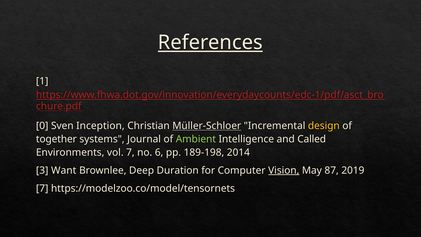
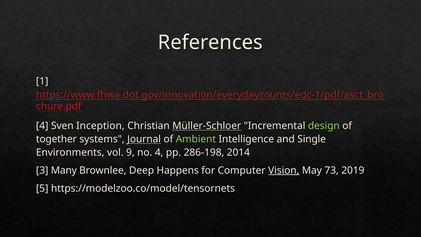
References underline: present -> none (210, 43)
0: 0 -> 4 (42, 126)
design colour: yellow -> light green (324, 126)
Journal underline: none -> present (144, 139)
Called: Called -> Single (312, 139)
vol 7: 7 -> 9 (130, 152)
no 6: 6 -> 4 (159, 152)
189-198: 189-198 -> 286-198 (204, 152)
Want: Want -> Many (64, 170)
Duration: Duration -> Happens (178, 170)
87: 87 -> 73 (332, 170)
7: 7 -> 5 (42, 188)
